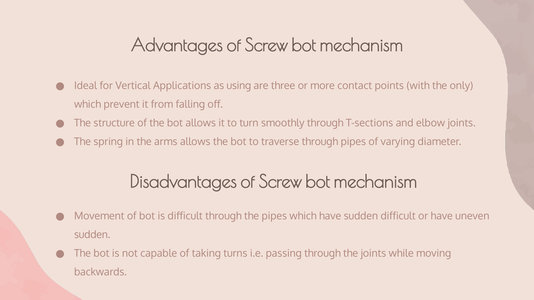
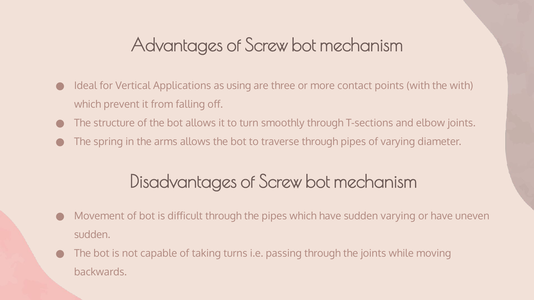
the only: only -> with (461, 86)
sudden difficult: difficult -> varying (398, 216)
